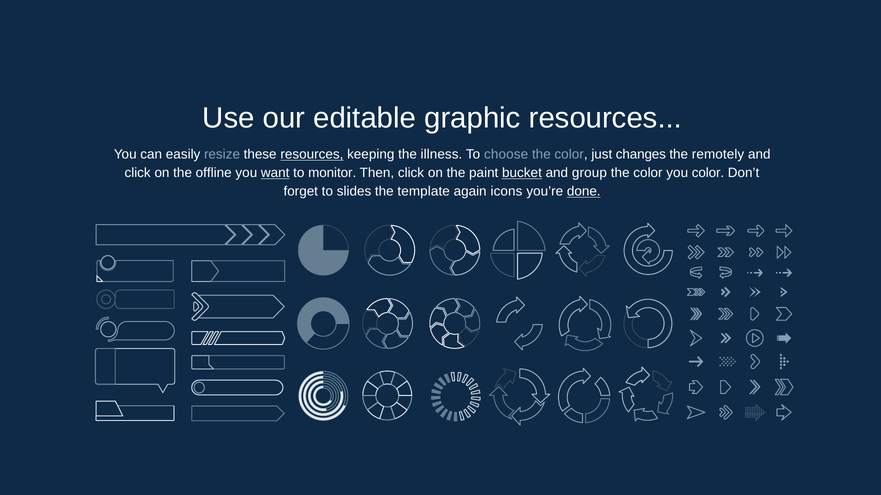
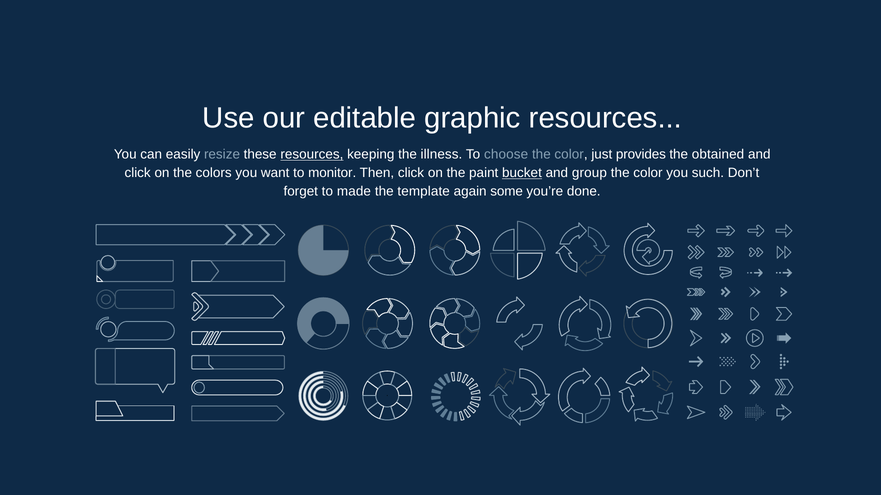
changes: changes -> provides (641, 155)
remotely: remotely -> obtained (718, 155)
offline: offline -> colors (214, 173)
want underline: present -> none (275, 173)
you color: color -> such (708, 173)
slides: slides -> made (354, 192)
icons: icons -> some (507, 192)
done underline: present -> none (584, 192)
